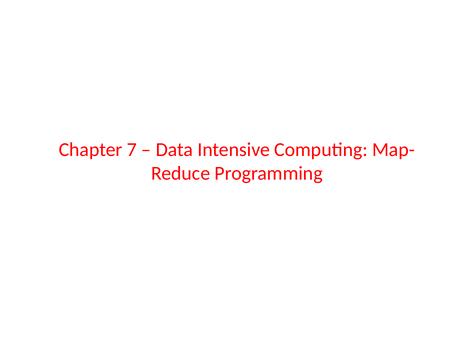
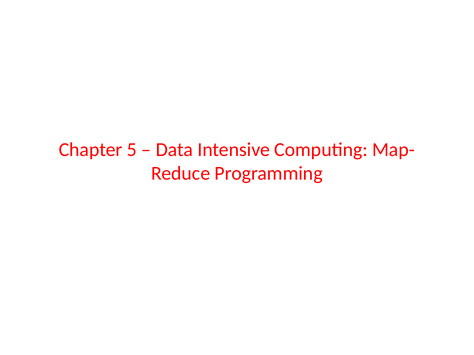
7: 7 -> 5 (132, 150)
